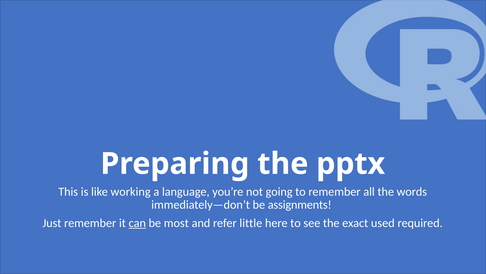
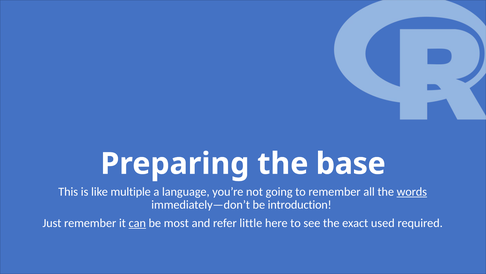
pptx: pptx -> base (351, 163)
working: working -> multiple (131, 191)
words underline: none -> present (412, 191)
assignments: assignments -> introduction (300, 204)
